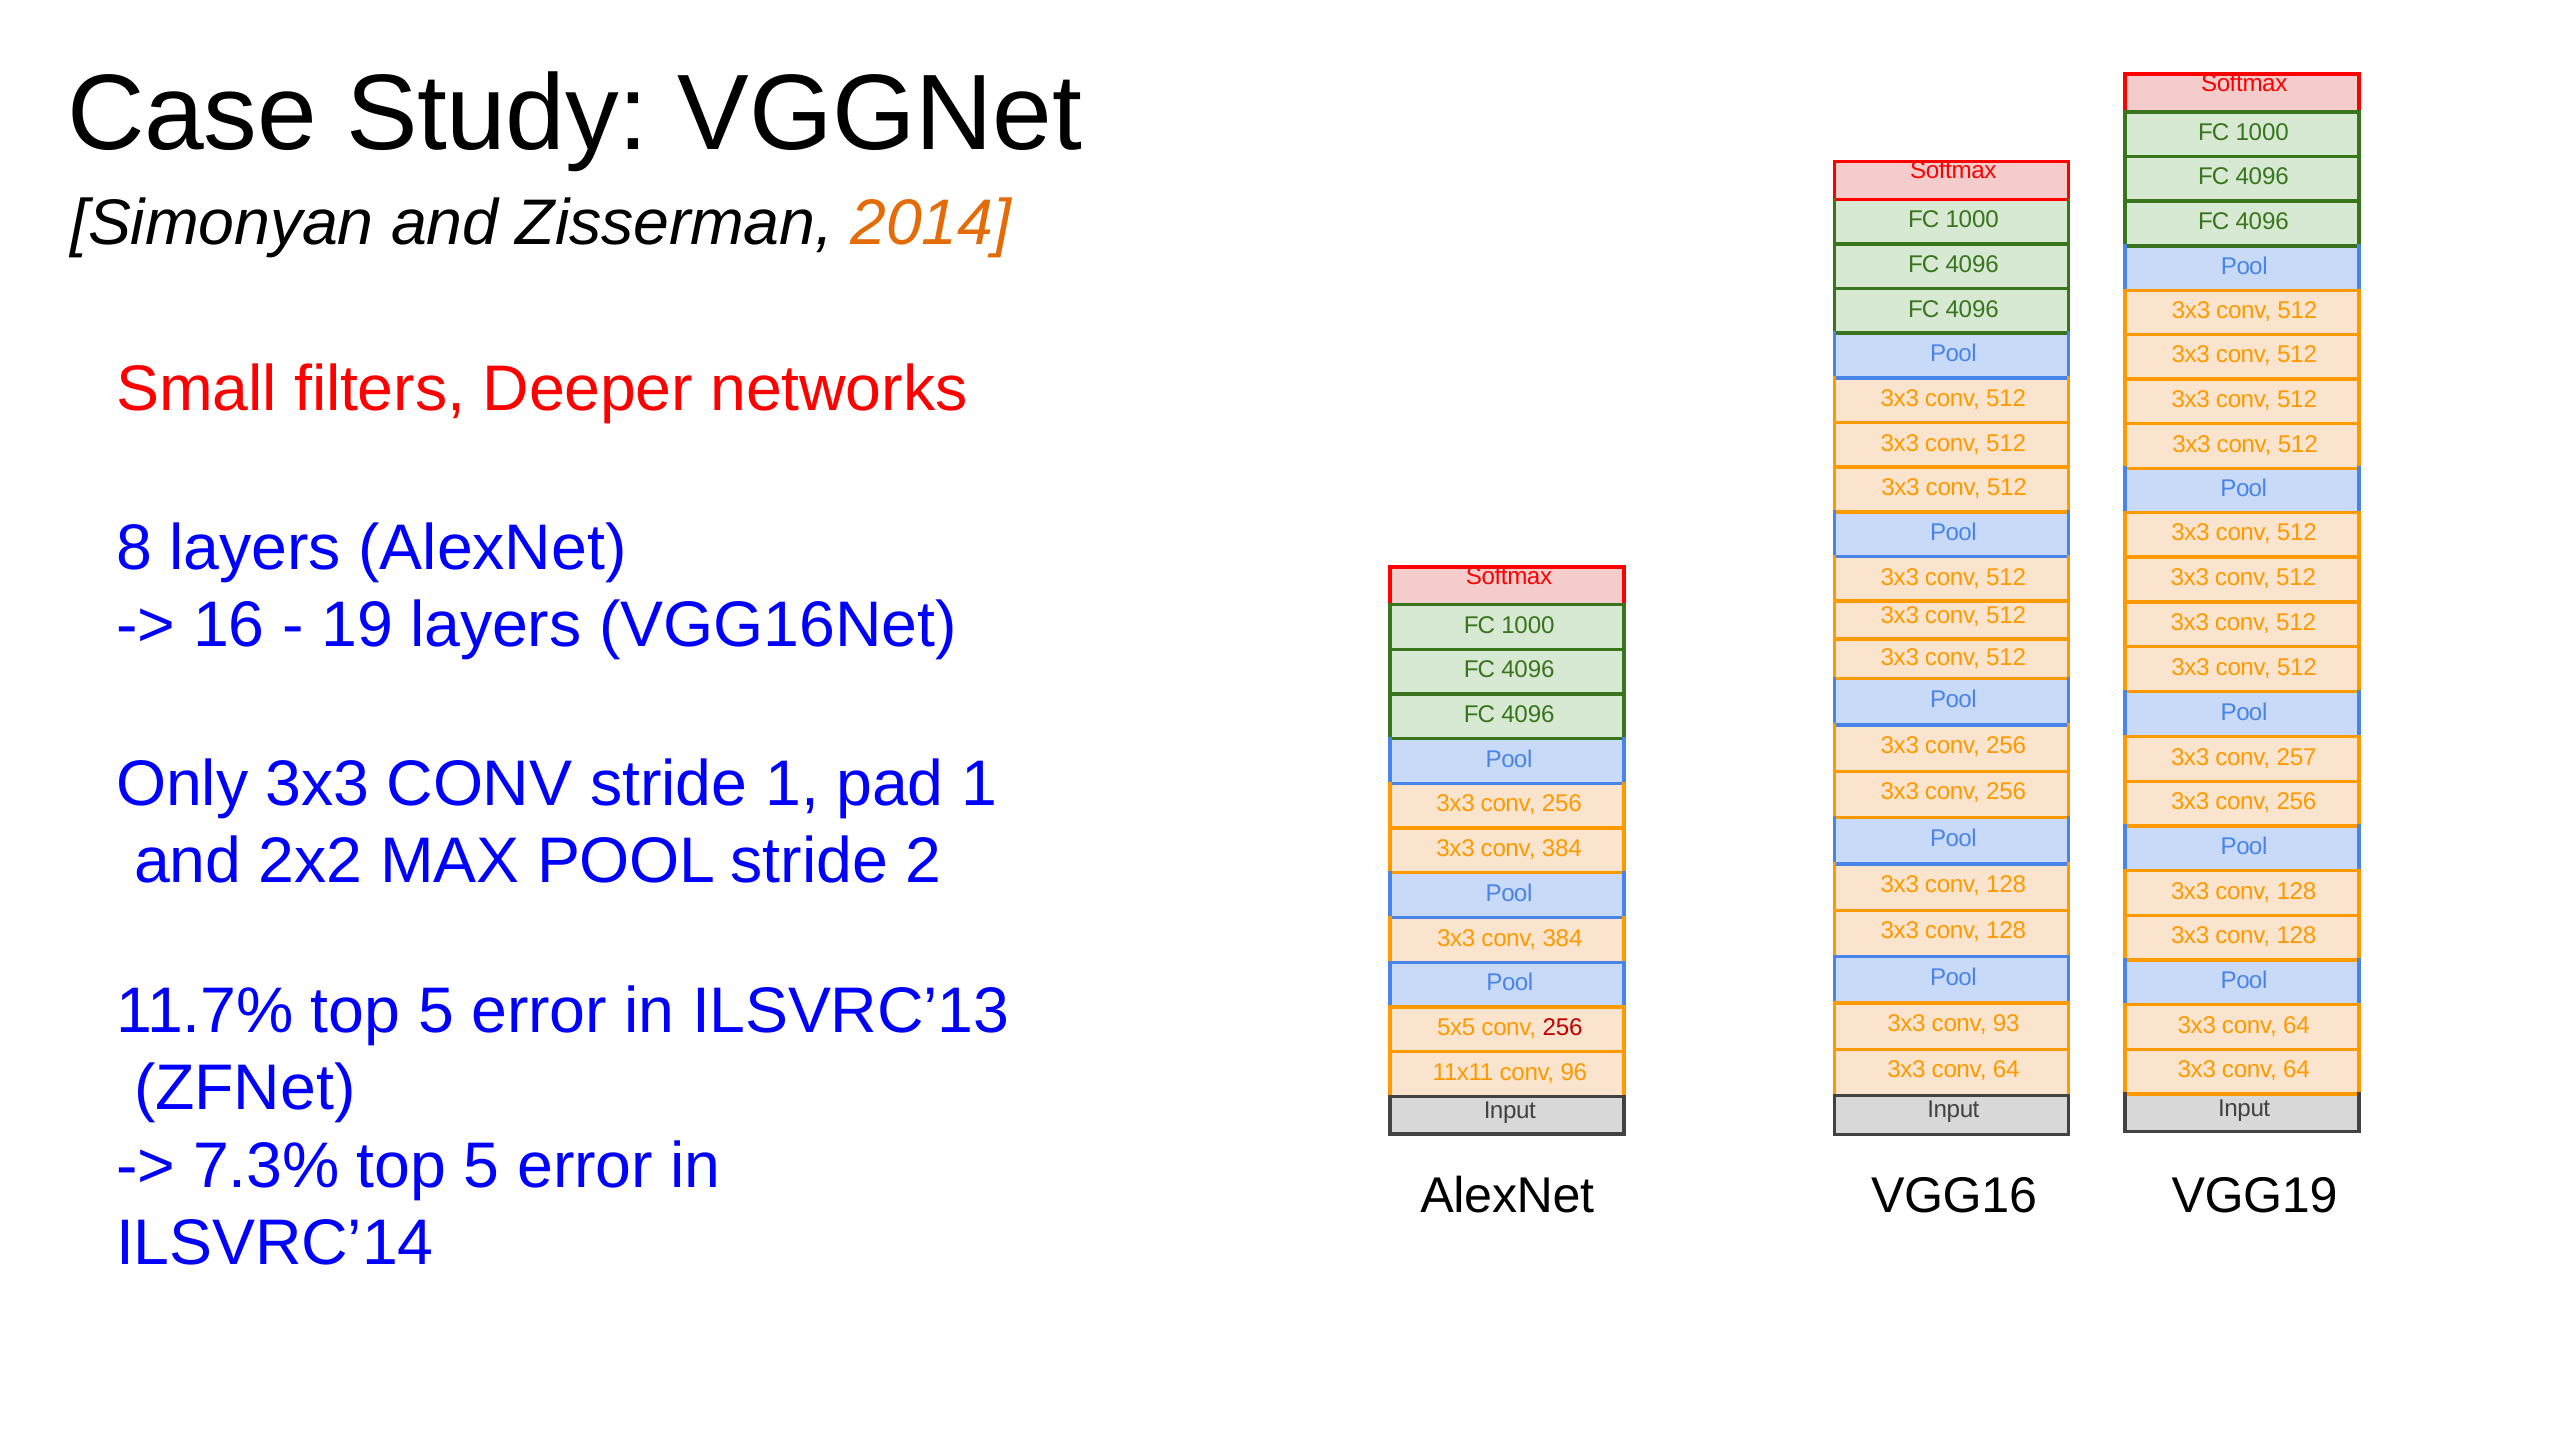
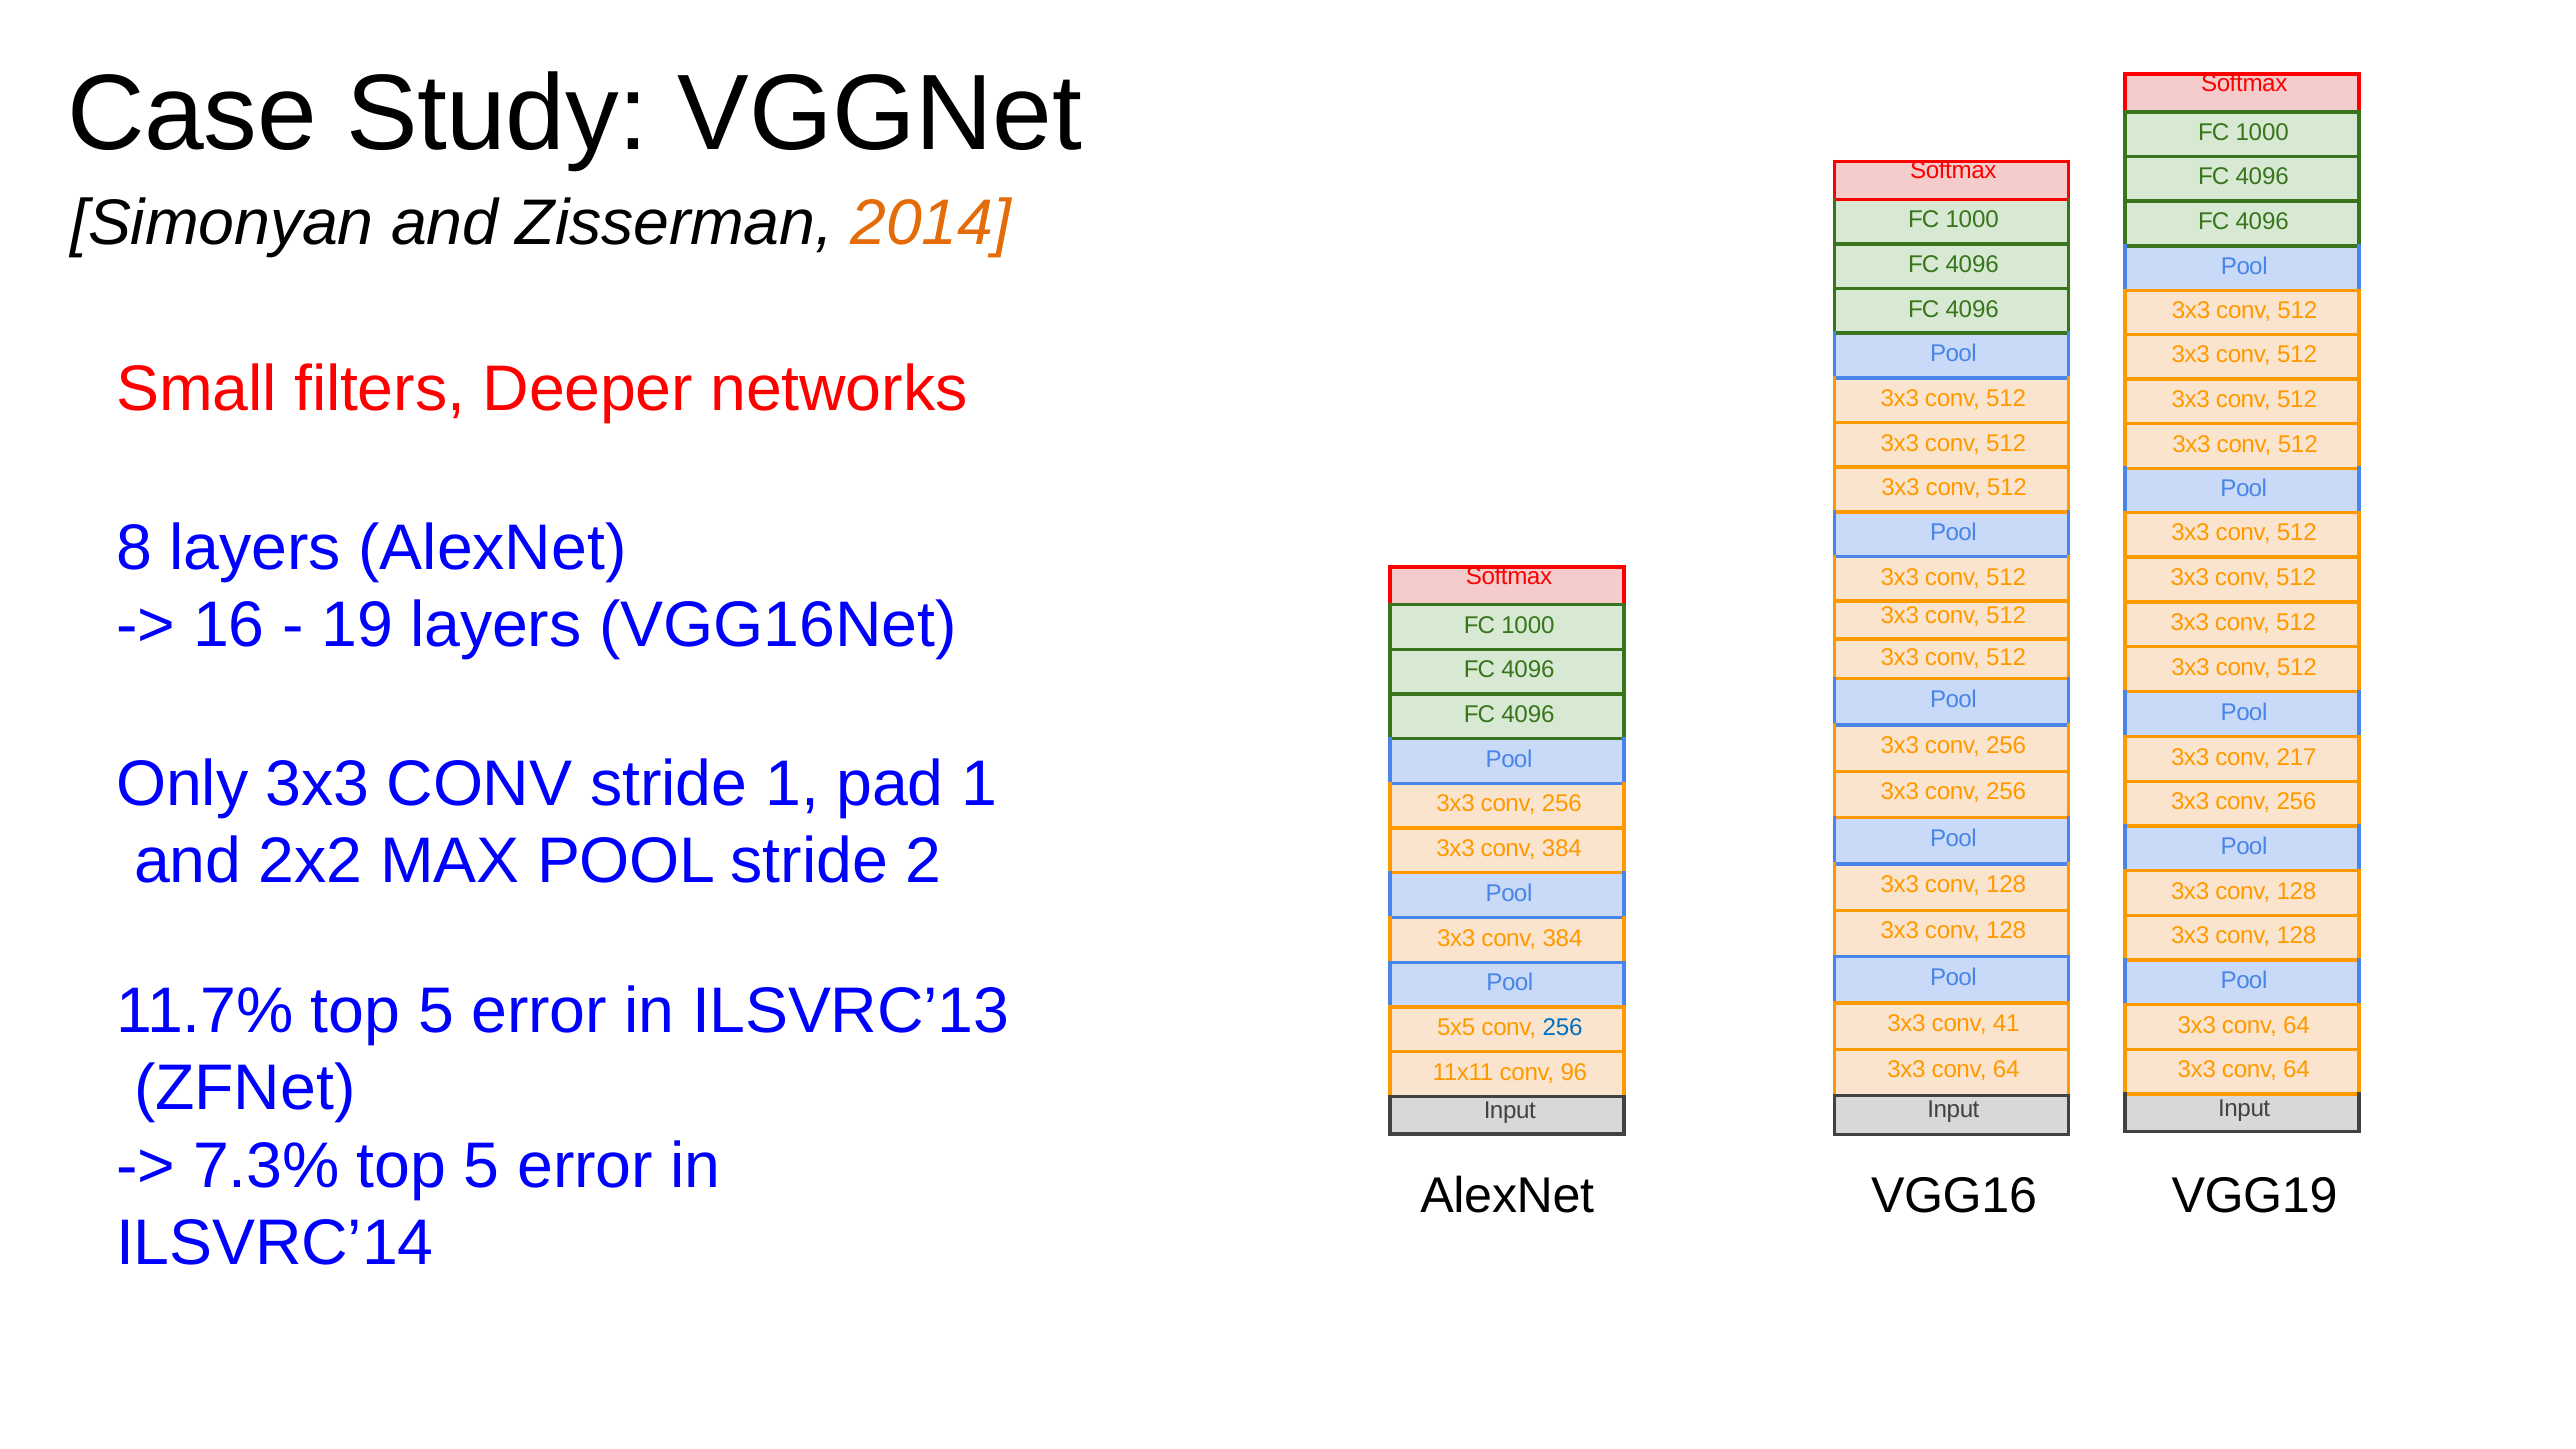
257: 257 -> 217 (2297, 757)
93: 93 -> 41 (2006, 1023)
256 colour: red -> blue (1563, 1028)
